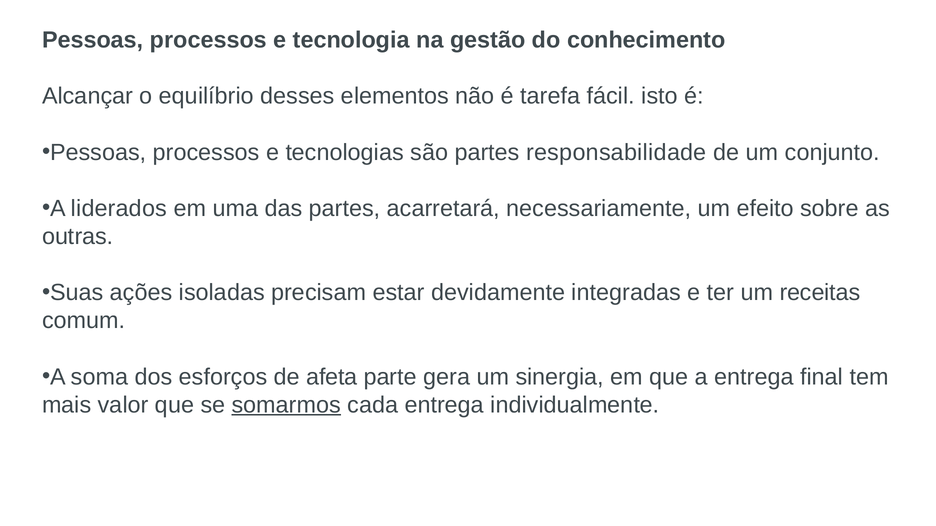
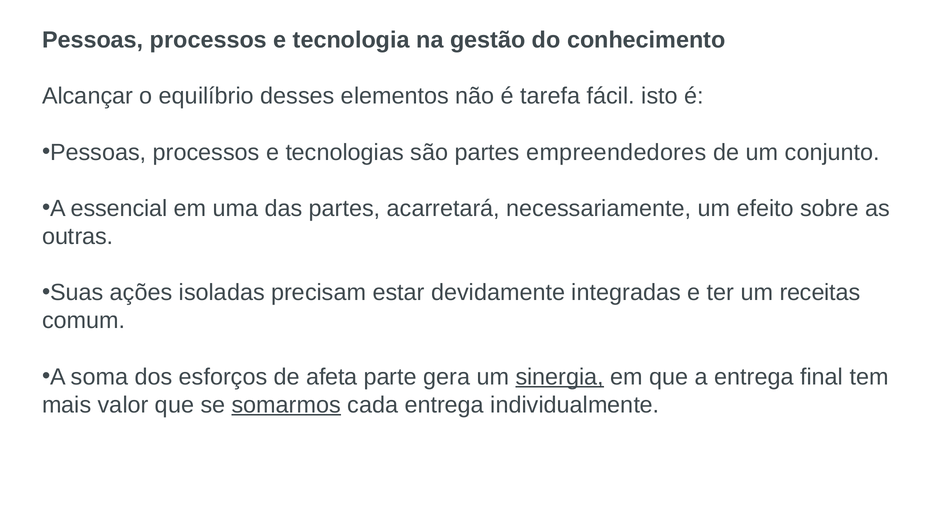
responsabilidade: responsabilidade -> empreendedores (616, 153)
liderados: liderados -> essencial (119, 209)
sinergia underline: none -> present (560, 377)
